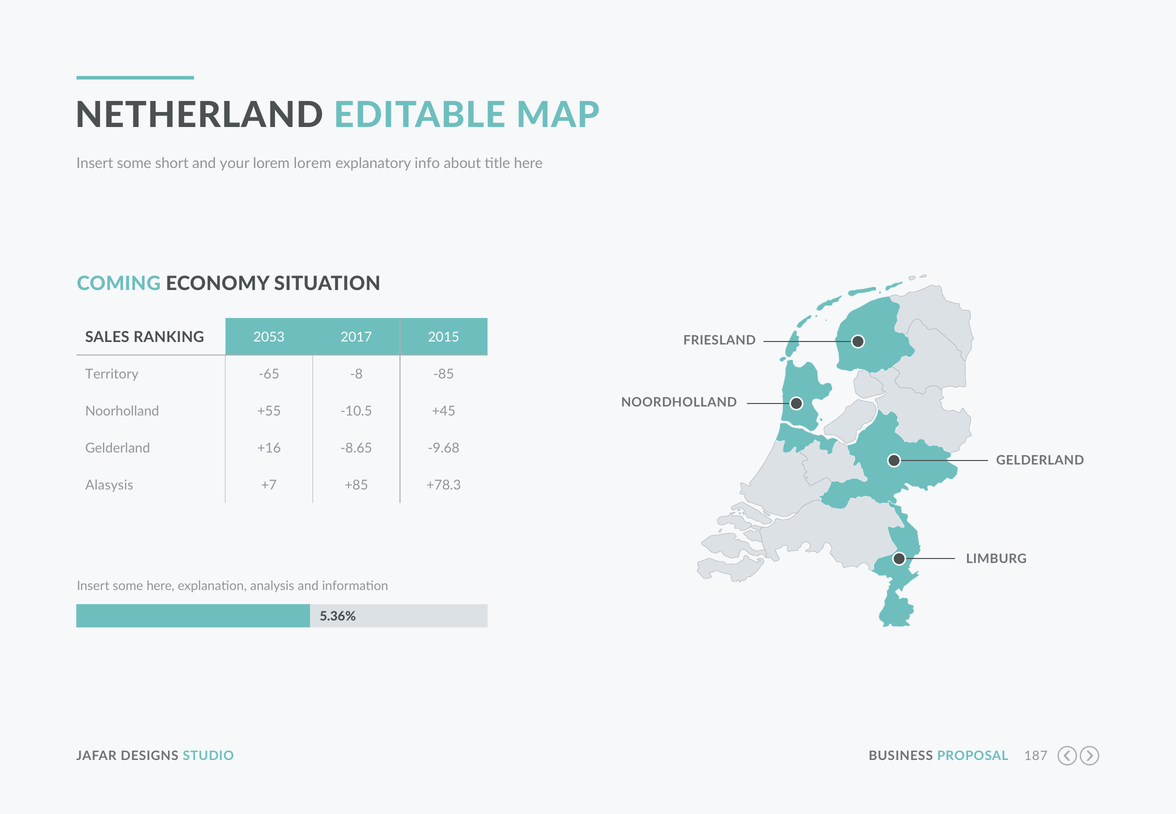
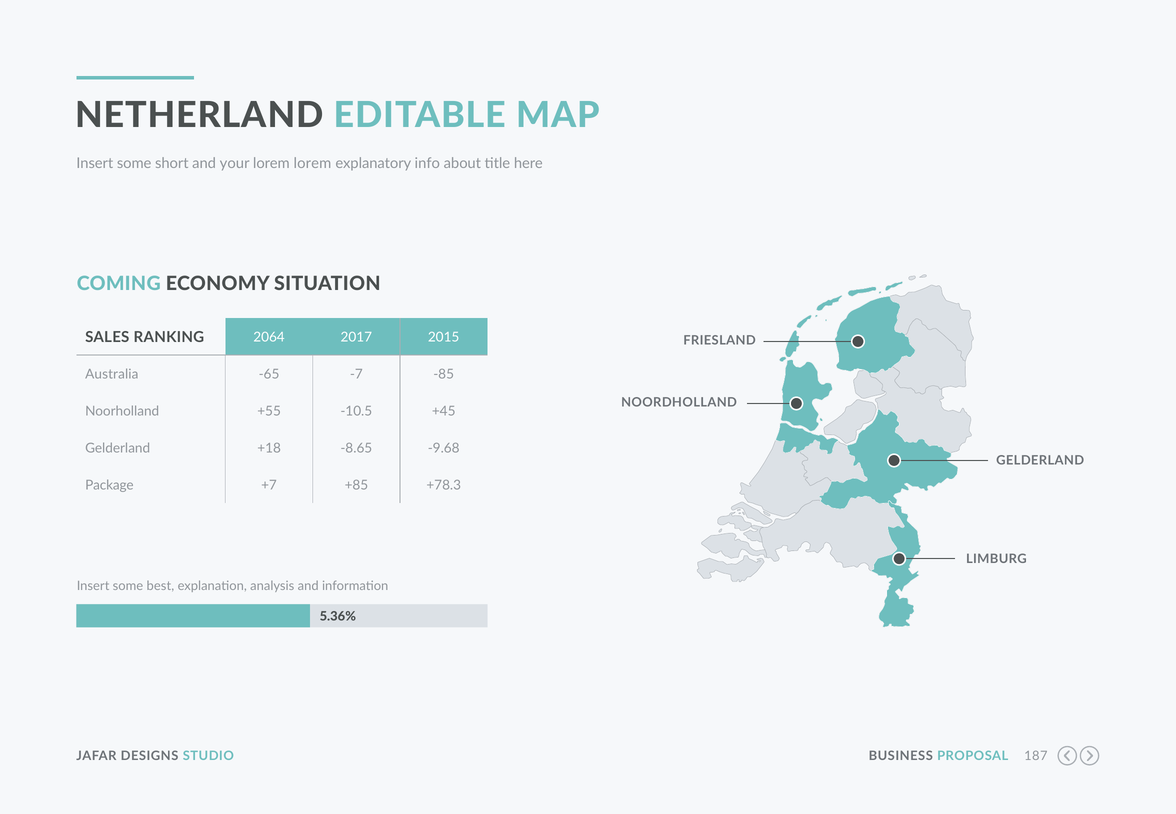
2053: 2053 -> 2064 (269, 337)
Territory: Territory -> Australia (112, 374)
-8: -8 -> -7 (356, 374)
+16: +16 -> +18 (269, 448)
Alasysis: Alasysis -> Package (109, 485)
some here: here -> best (160, 586)
